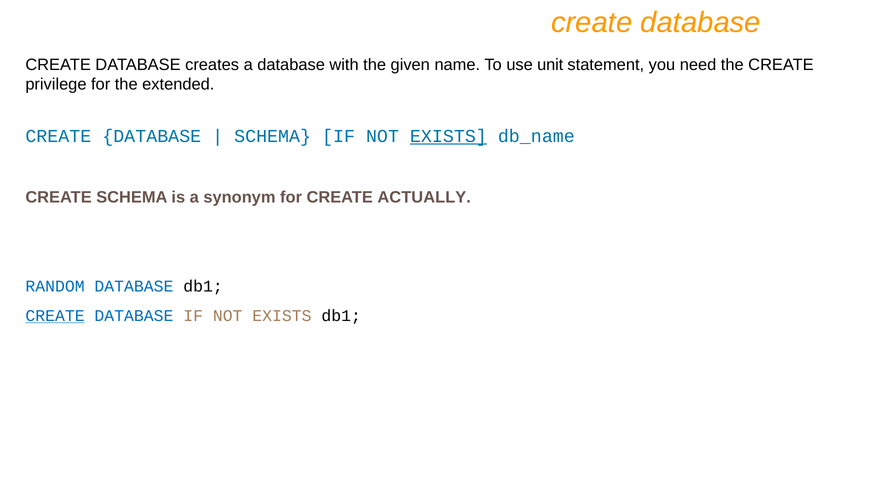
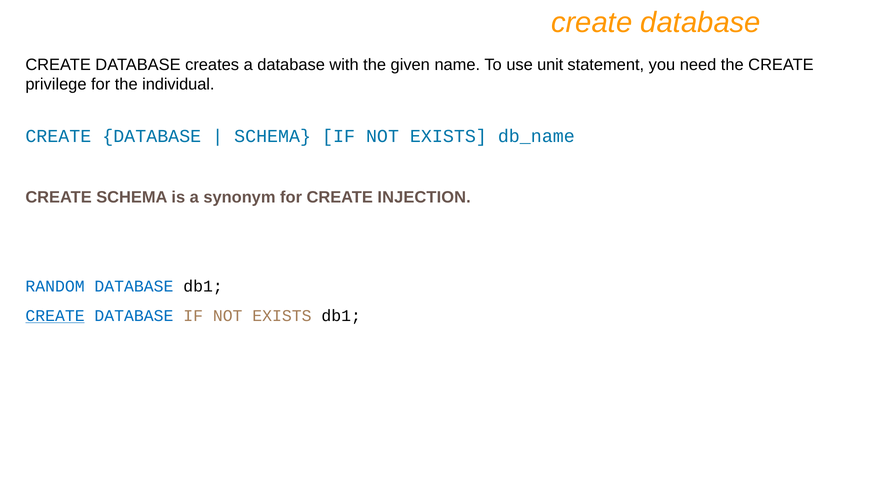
extended: extended -> individual (178, 85)
EXISTS underline: present -> none (448, 136)
ACTUALLY: ACTUALLY -> INJECTION (424, 197)
